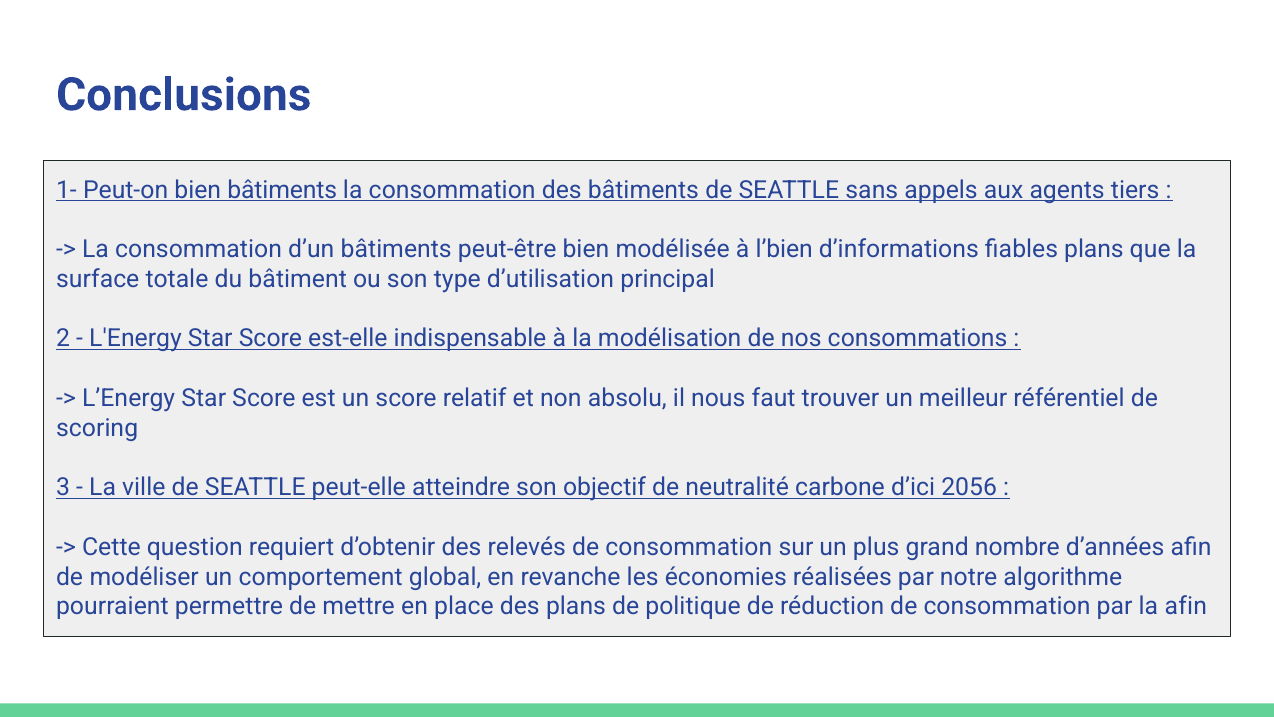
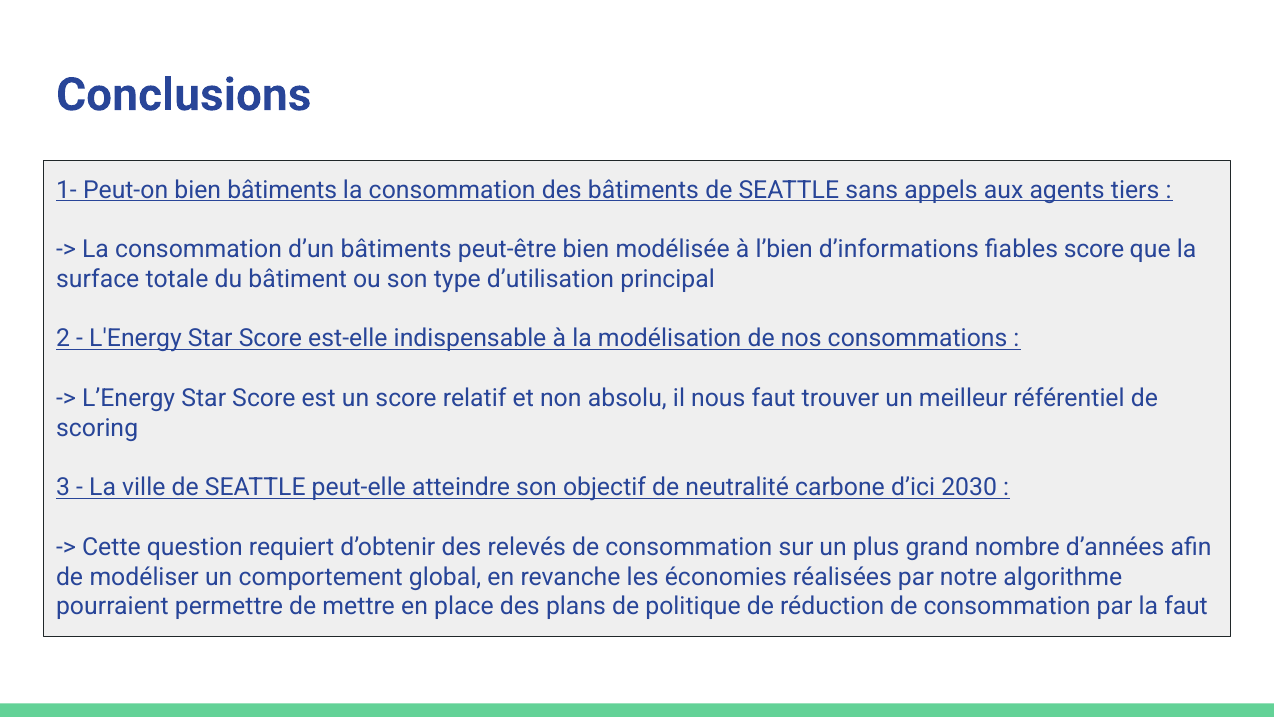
fiables plans: plans -> score (1094, 249)
2056: 2056 -> 2030 (969, 487)
la afin: afin -> faut (1186, 606)
